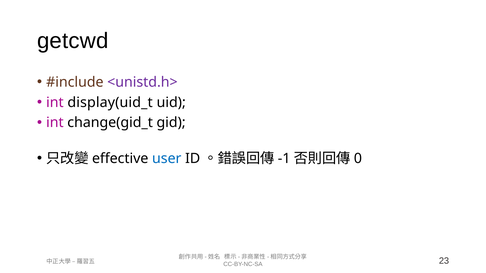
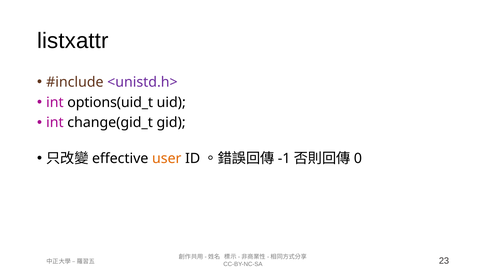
getcwd: getcwd -> listxattr (73, 41)
display(uid_t: display(uid_t -> options(uid_t (110, 102)
user colour: blue -> orange (167, 159)
